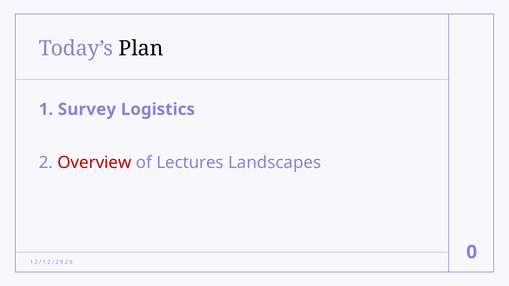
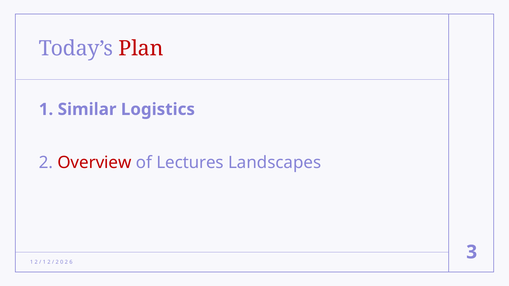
Plan colour: black -> red (141, 49)
Survey: Survey -> Similar (87, 109)
0: 0 -> 3 (472, 252)
